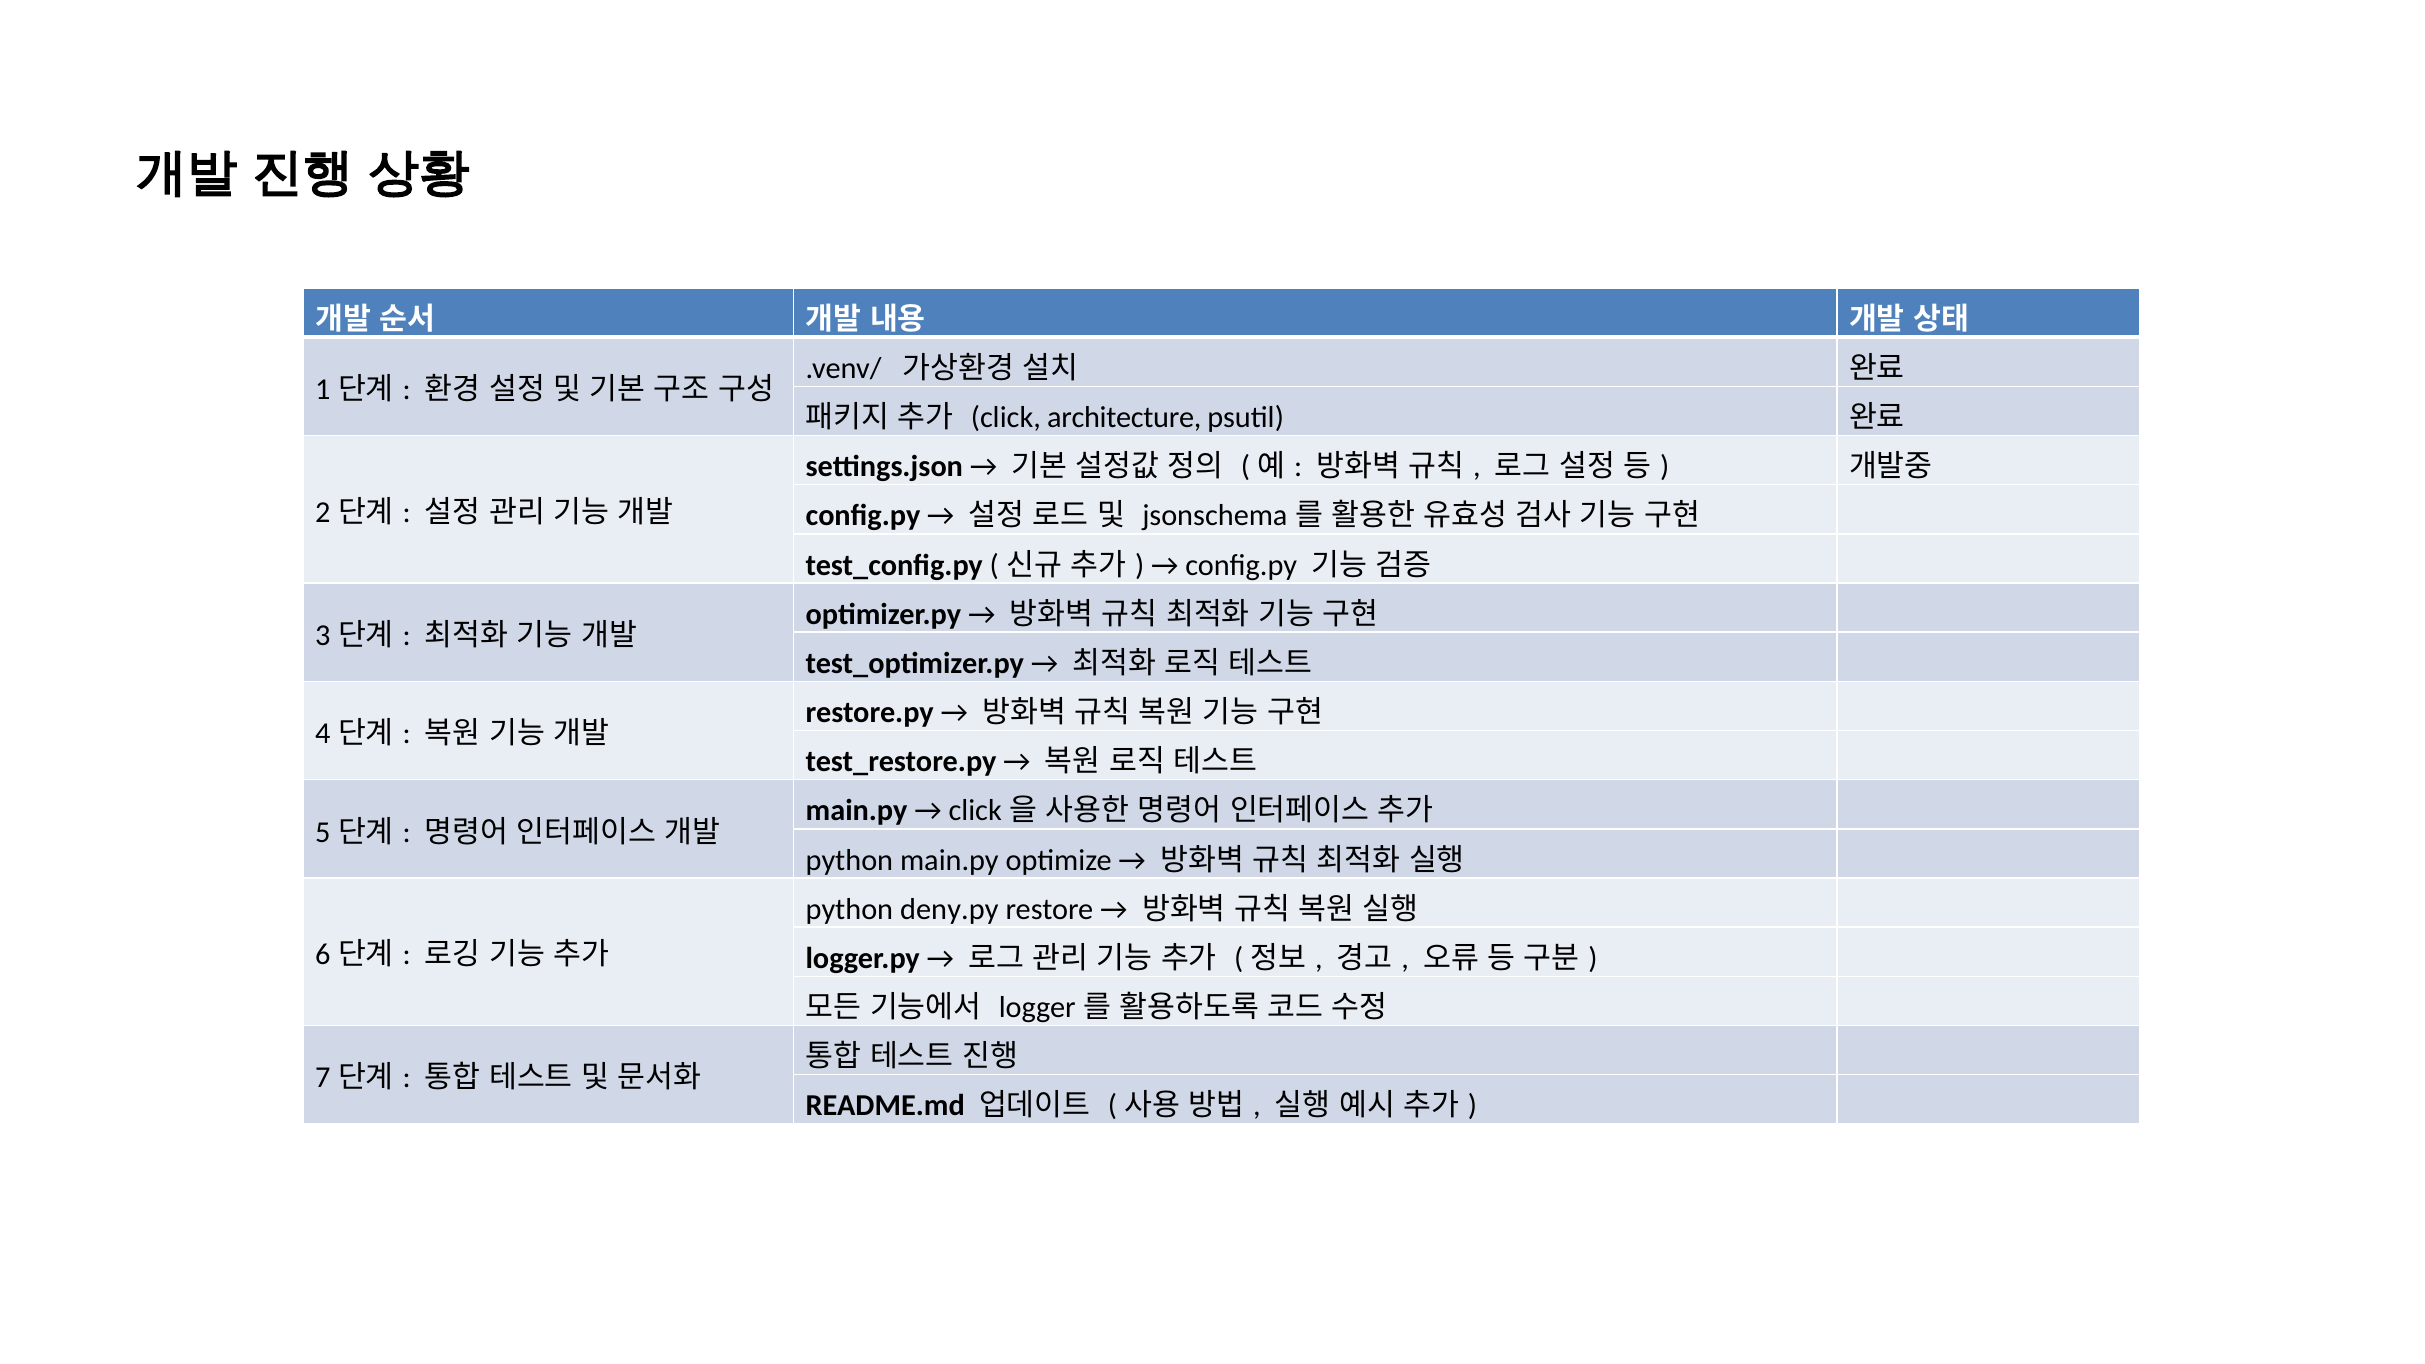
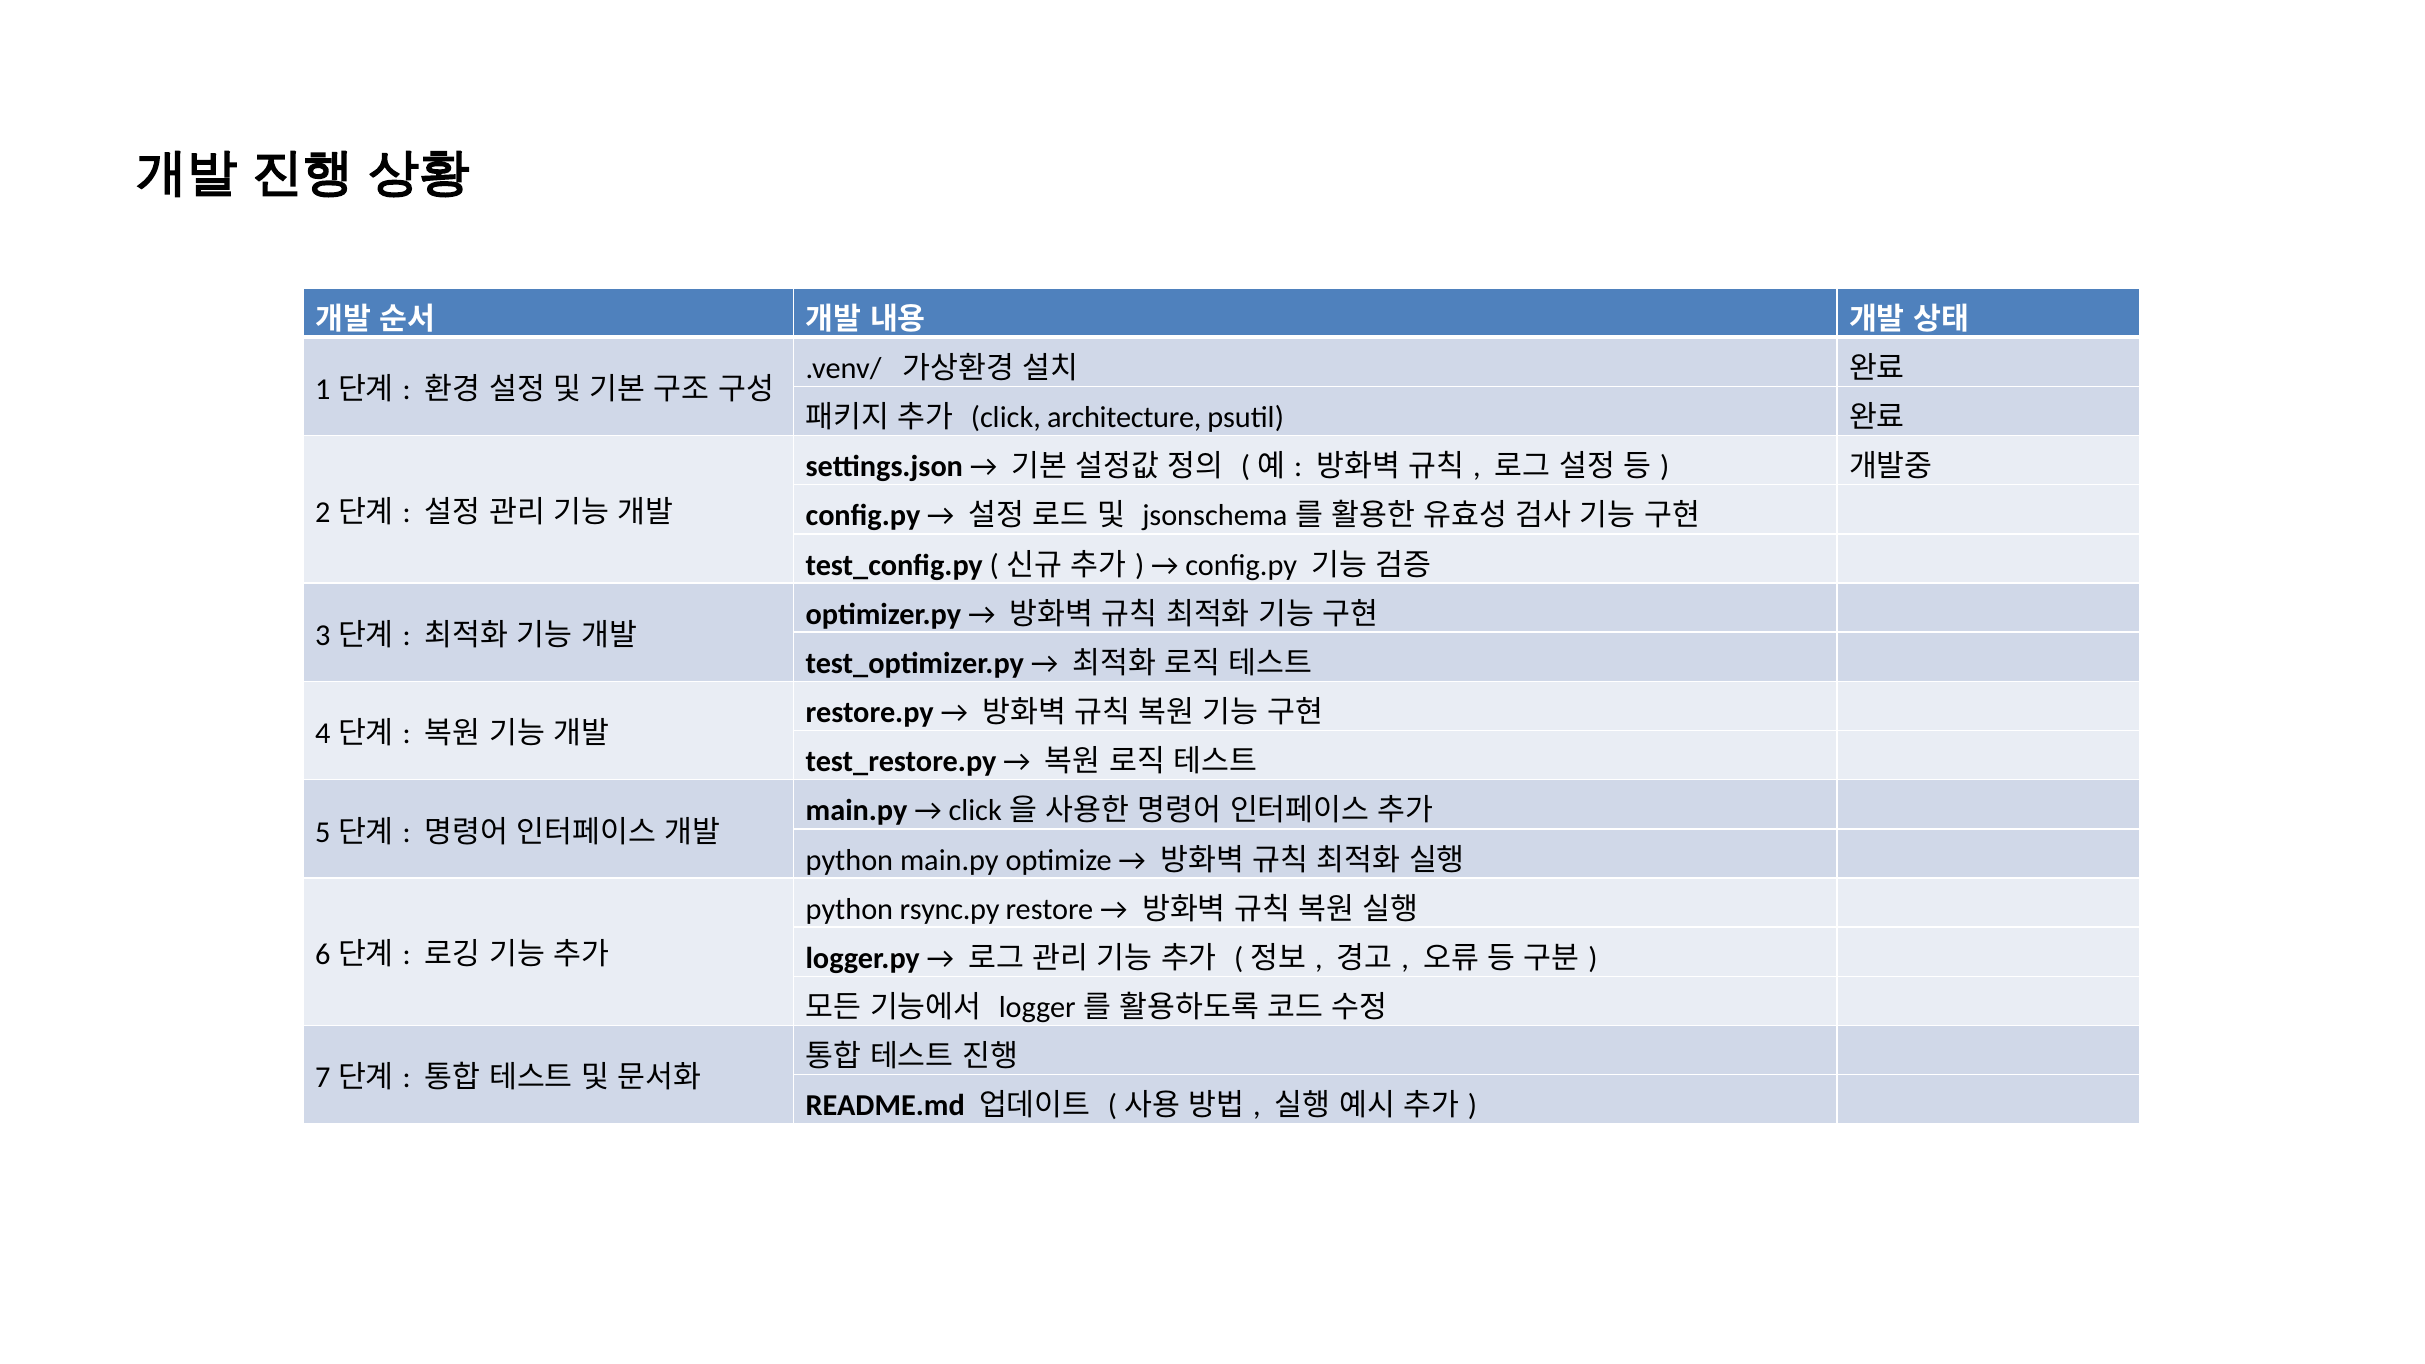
deny.py: deny.py -> rsync.py (949, 909)
